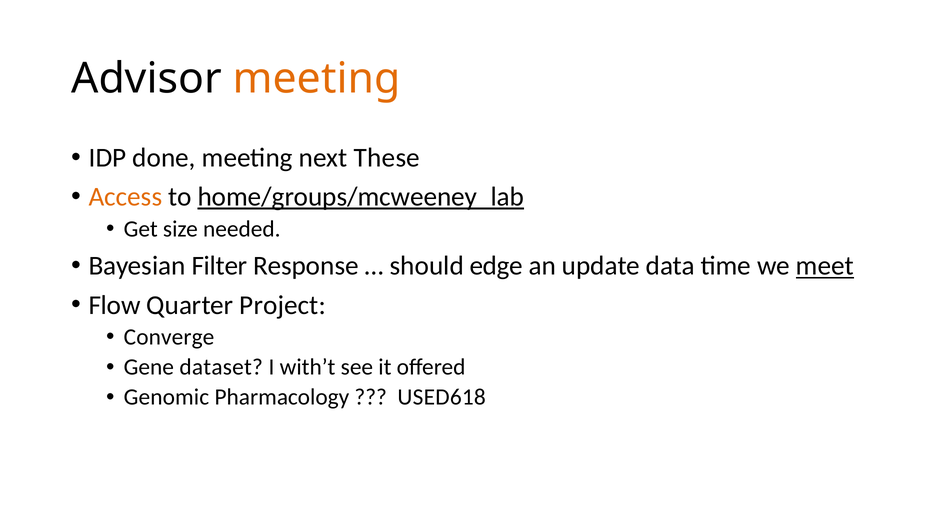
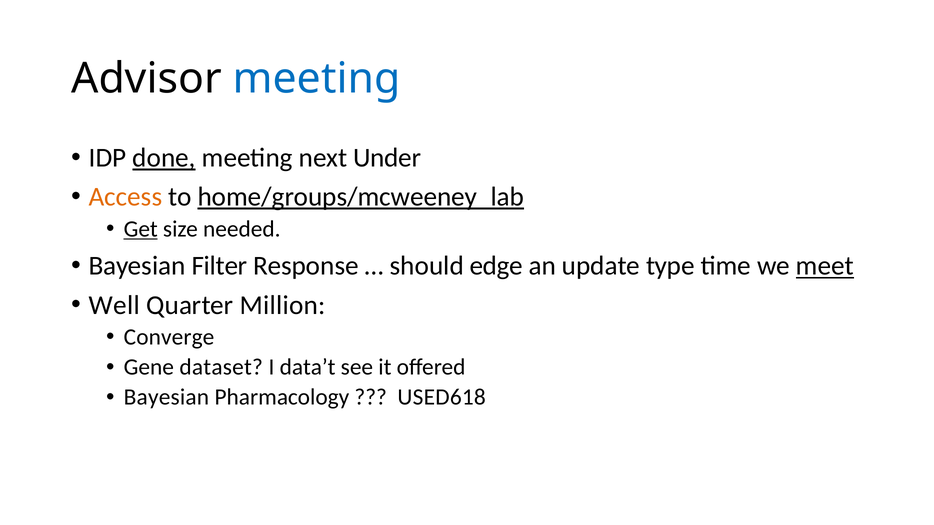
meeting colour: orange -> blue (317, 78)
done underline: none -> present (164, 158)
These: These -> Under (387, 158)
Get underline: none -> present (141, 229)
data: data -> type (670, 266)
Flow: Flow -> Well (114, 305)
Project: Project -> Million (283, 305)
with’t: with’t -> data’t (308, 367)
Genomic: Genomic -> Bayesian (166, 398)
